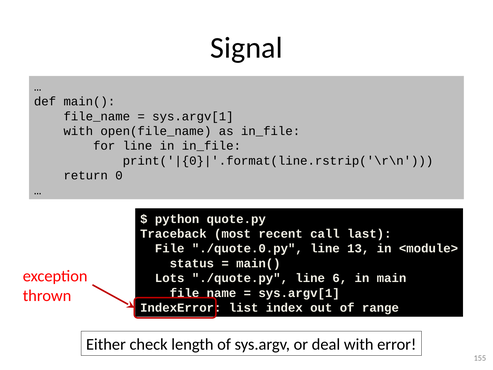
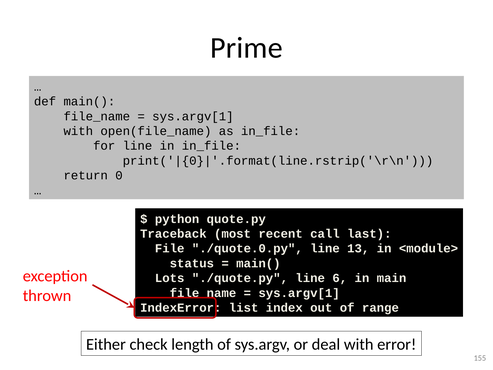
Signal: Signal -> Prime (246, 48)
